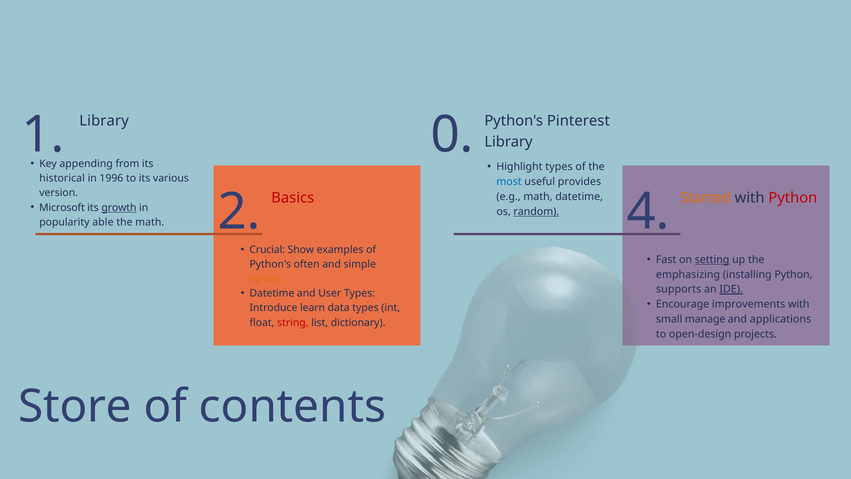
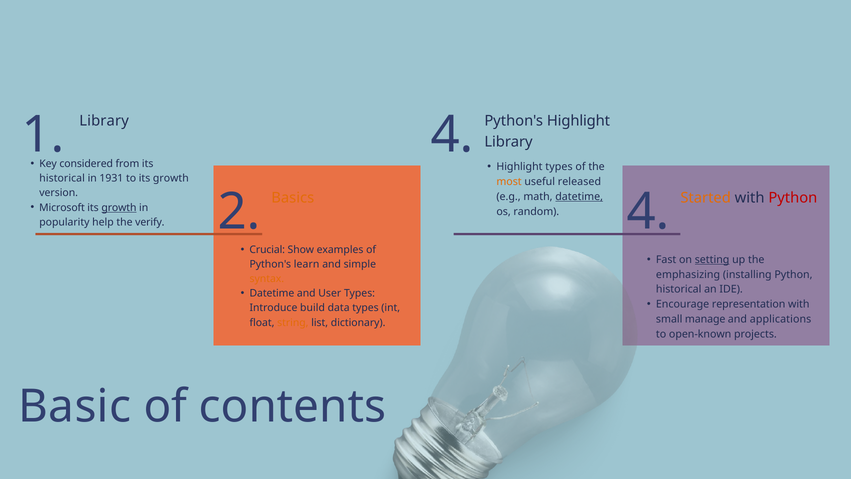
Python's Pinterest: Pinterest -> Highlight (578, 121)
0: 0 -> 4 (452, 135)
appending: appending -> considered (86, 164)
1996: 1996 -> 1931 (111, 178)
to its various: various -> growth (171, 178)
most colour: blue -> orange (509, 182)
provides: provides -> released (579, 182)
datetime underline: none -> present (579, 197)
Basics colour: red -> orange (293, 198)
random underline: present -> none (536, 211)
able: able -> help (103, 222)
the math: math -> verify (150, 222)
often: often -> learn (307, 264)
supports: supports -> historical (679, 289)
IDE underline: present -> none (731, 289)
improvements: improvements -> representation (749, 304)
learn: learn -> build (313, 308)
string colour: red -> orange (293, 322)
open-design: open-design -> open-known (700, 334)
Store: Store -> Basic (75, 406)
